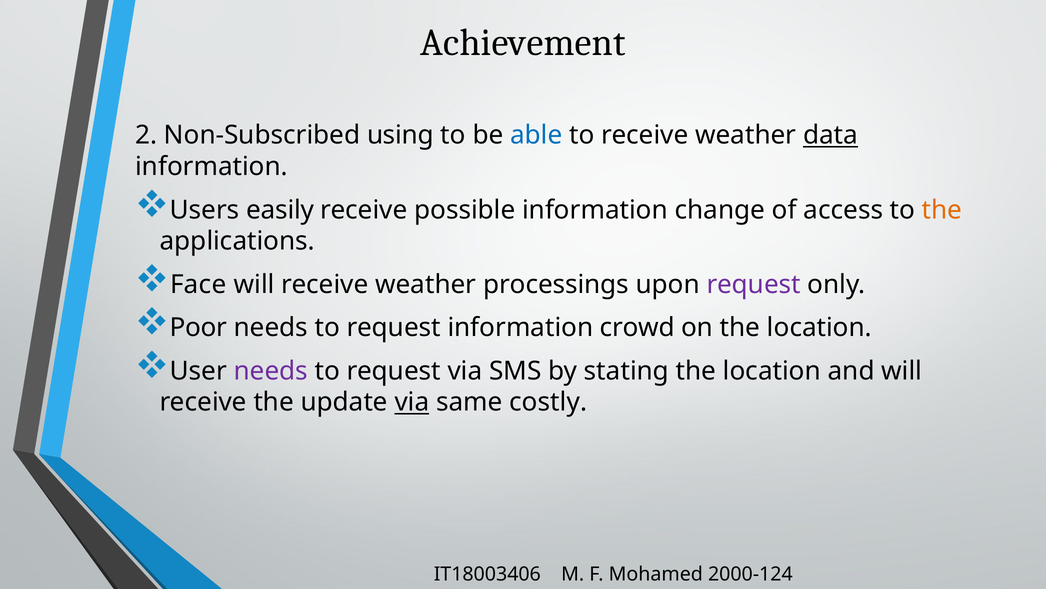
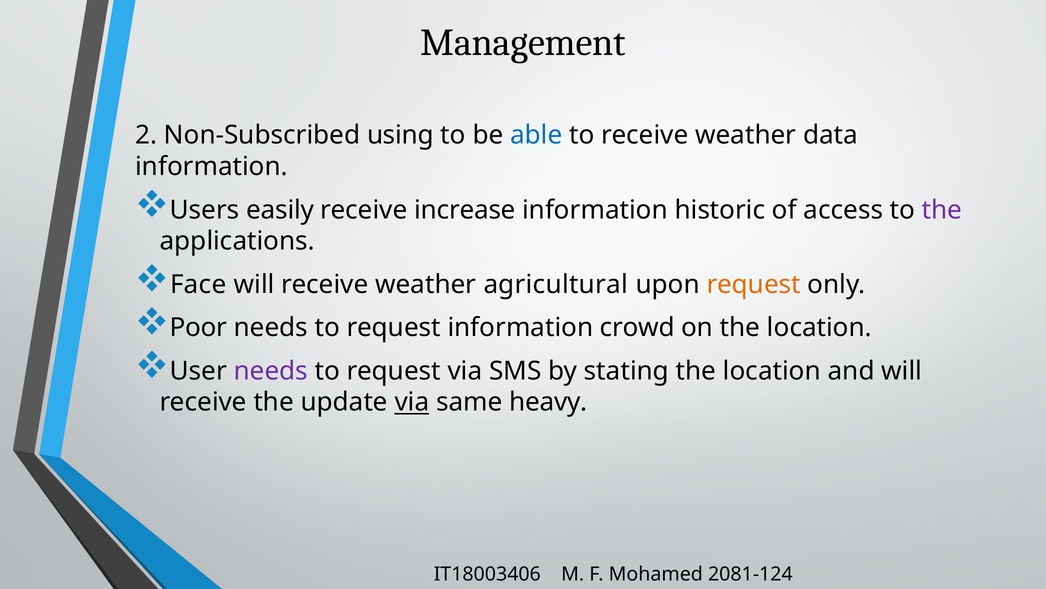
Achievement: Achievement -> Management (523, 43)
data underline: present -> none (831, 135)
possible: possible -> increase (465, 210)
change: change -> historic (720, 210)
the colour: orange -> purple (942, 210)
processings: processings -> agricultural (556, 284)
request colour: purple -> orange (754, 284)
costly: costly -> heavy (548, 402)
2000-124: 2000-124 -> 2081-124 (750, 574)
